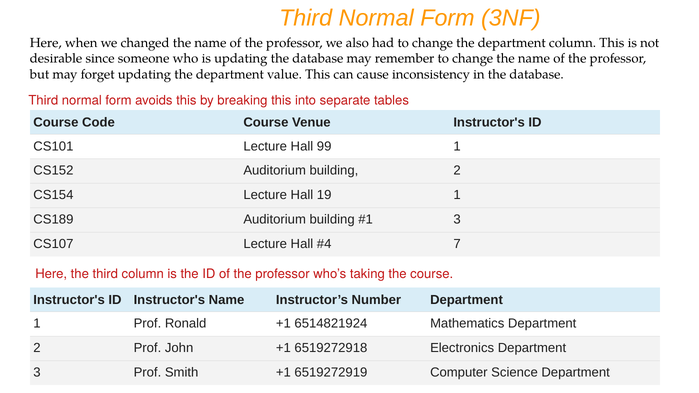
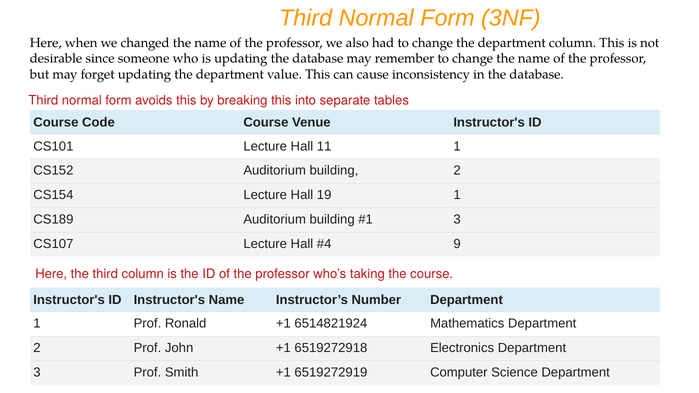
99: 99 -> 11 (324, 146)
7: 7 -> 9 (457, 244)
